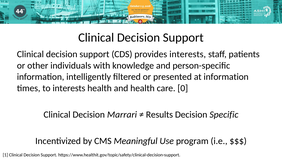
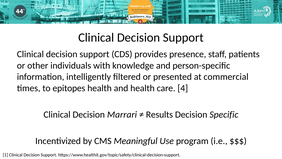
provides interests: interests -> presence (188, 54)
at information: information -> commercial (226, 77)
to interests: interests -> epitopes (69, 88)
0: 0 -> 4 (183, 88)
